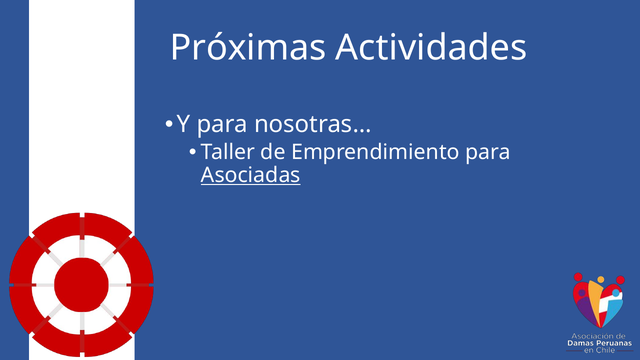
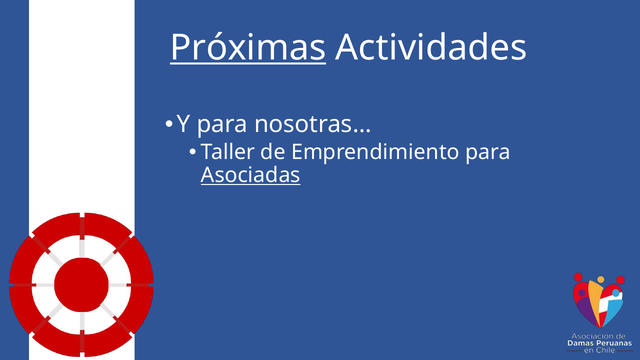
Próximas underline: none -> present (248, 48)
